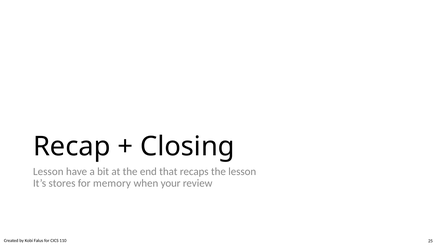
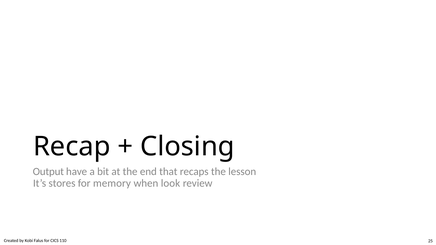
Lesson: Lesson -> Output (48, 172)
your: your -> look (170, 183)
